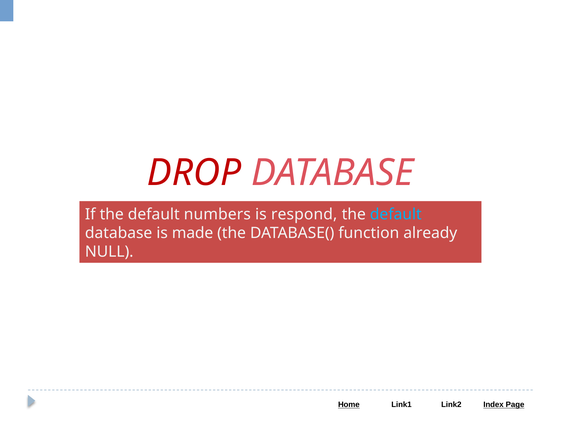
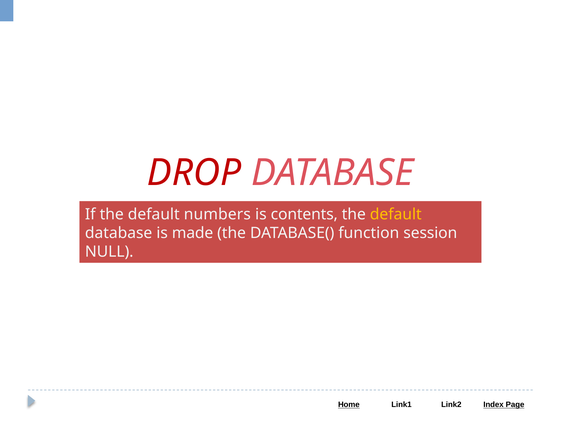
respond: respond -> contents (304, 214)
default colour: light blue -> yellow (396, 214)
already: already -> session (430, 233)
